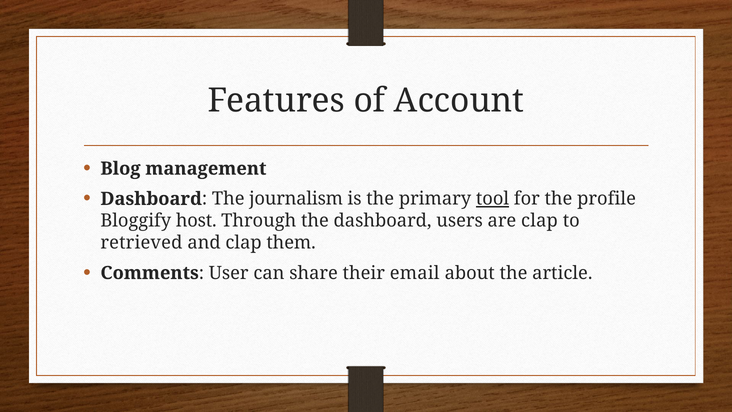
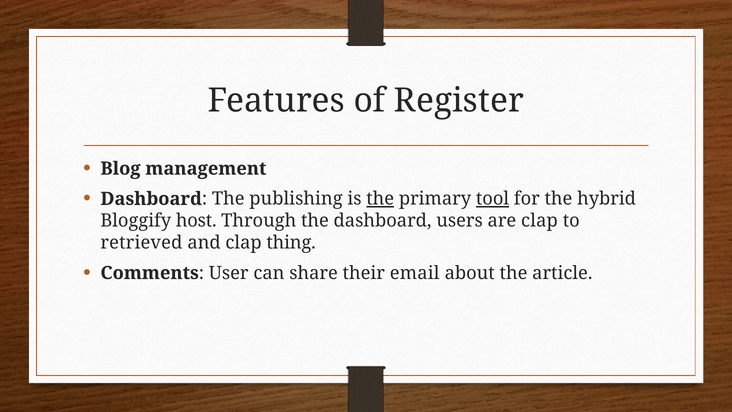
Account: Account -> Register (459, 100)
journalism: journalism -> publishing (296, 199)
the underline: none -> present (380, 199)
profile: profile -> hybrid (607, 199)
them: them -> thing (291, 243)
